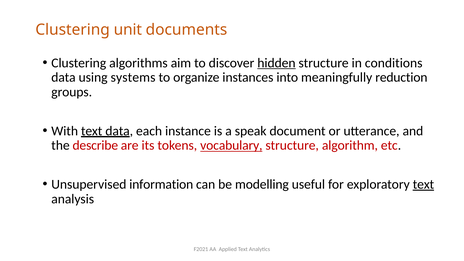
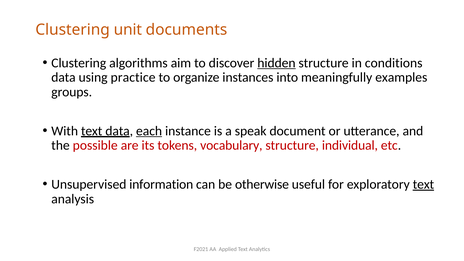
systems: systems -> practice (133, 77)
reduction: reduction -> examples (401, 77)
each underline: none -> present (149, 131)
describe: describe -> possible (95, 146)
vocabulary underline: present -> none (231, 146)
algorithm: algorithm -> individual (350, 146)
modelling: modelling -> otherwise (262, 184)
